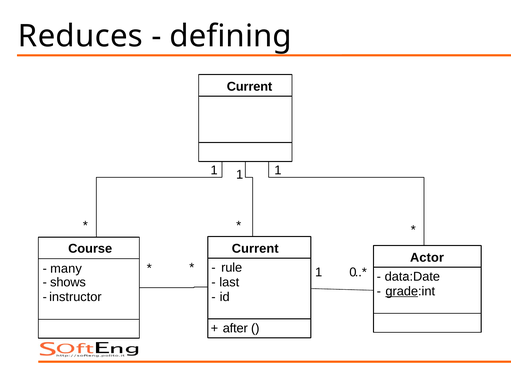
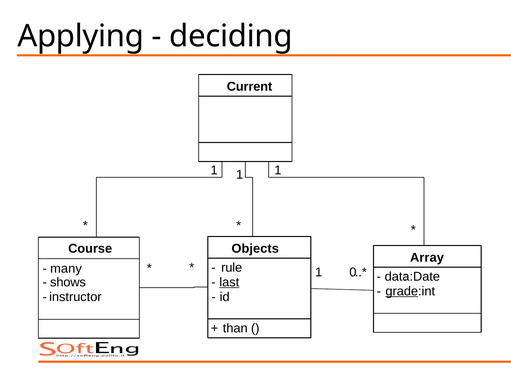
Reduces: Reduces -> Applying (81, 36)
defining: defining -> deciding (231, 36)
Current: Current -> Objects (255, 249)
Actor: Actor -> Array (427, 258)
last underline: none -> present (229, 282)
after: after -> than (235, 329)
